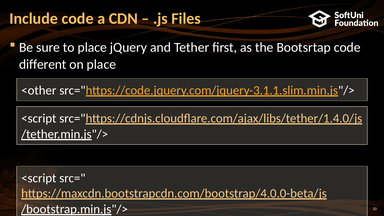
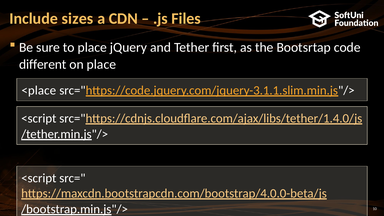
Include code: code -> sizes (78, 19)
<other: <other -> <place (39, 90)
